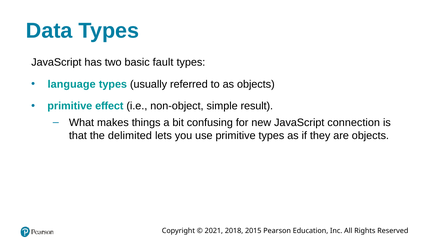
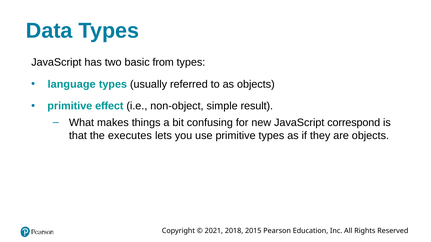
fault: fault -> from (163, 62)
connection: connection -> correspond (354, 123)
delimited: delimited -> executes (130, 136)
